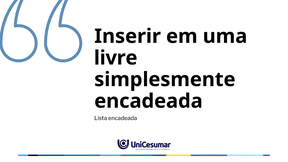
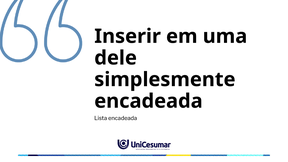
livre: livre -> dele (116, 58)
